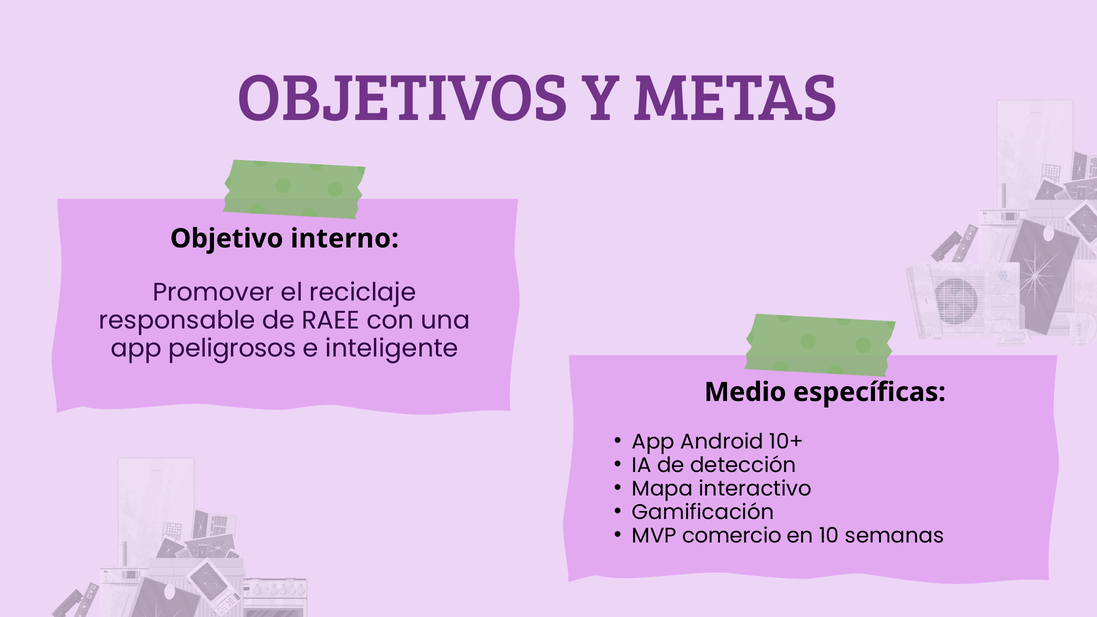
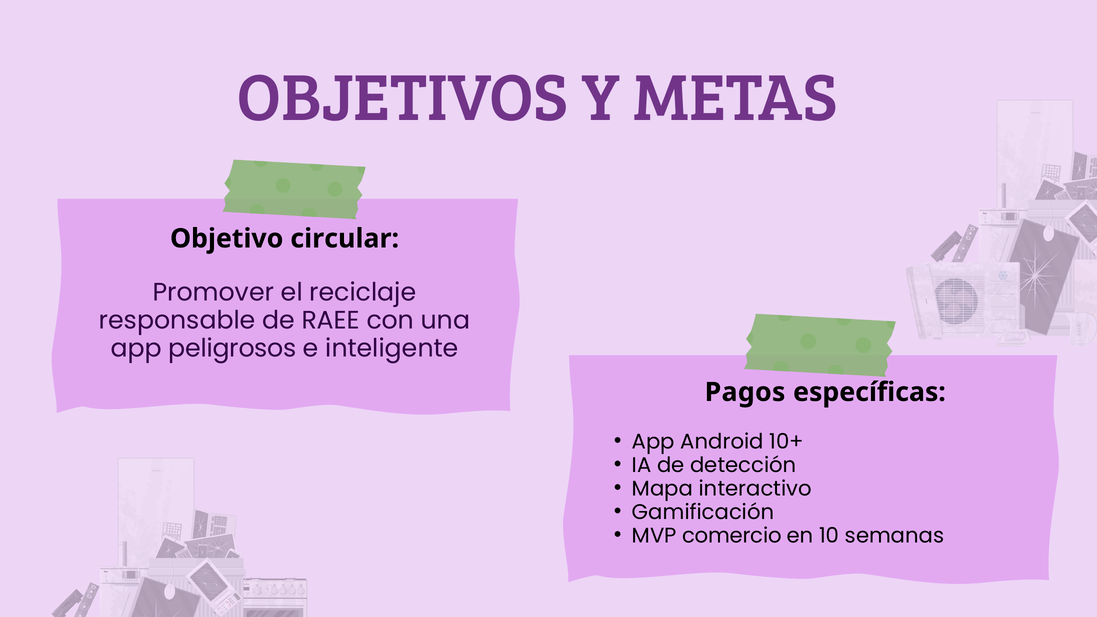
interno: interno -> circular (345, 239)
Medio: Medio -> Pagos (745, 392)
